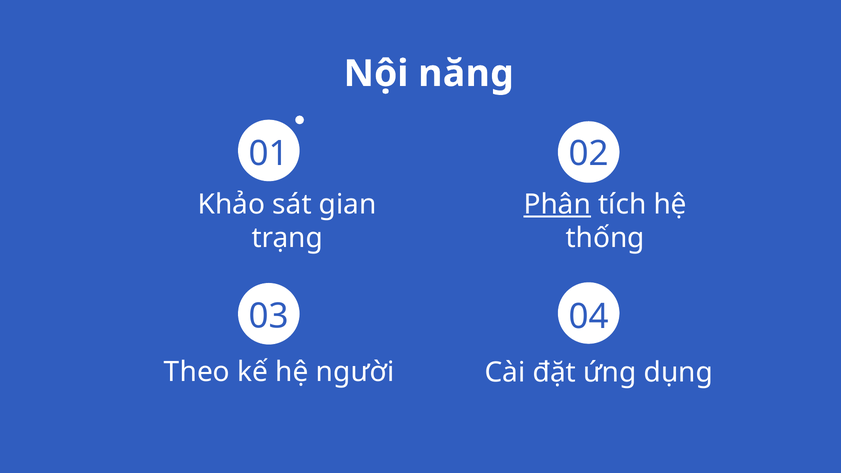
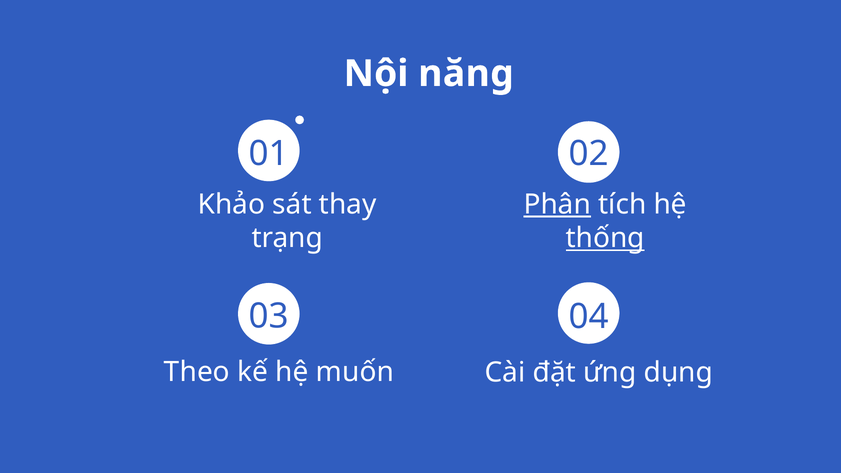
gian: gian -> thay (348, 205)
thống underline: none -> present (605, 238)
người: người -> muốn (355, 372)
